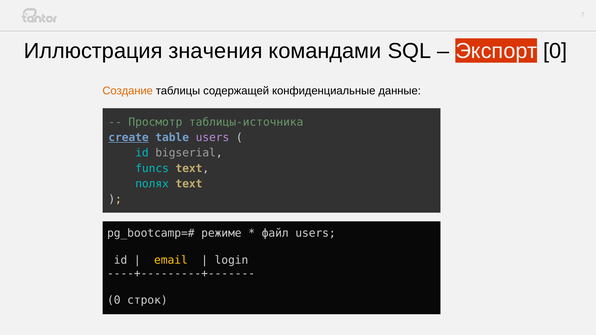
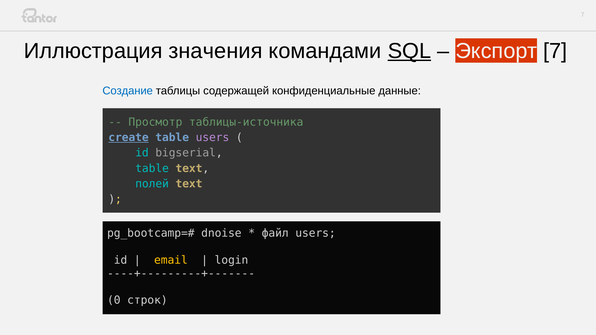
SQL underline: none -> present (409, 51)
Экспорт 0: 0 -> 7 (555, 51)
Создание colour: orange -> blue (128, 91)
funcs: funcs -> table (152, 168)
полях: полях -> полей (152, 184)
режиме: режиме -> dnoise (221, 233)
